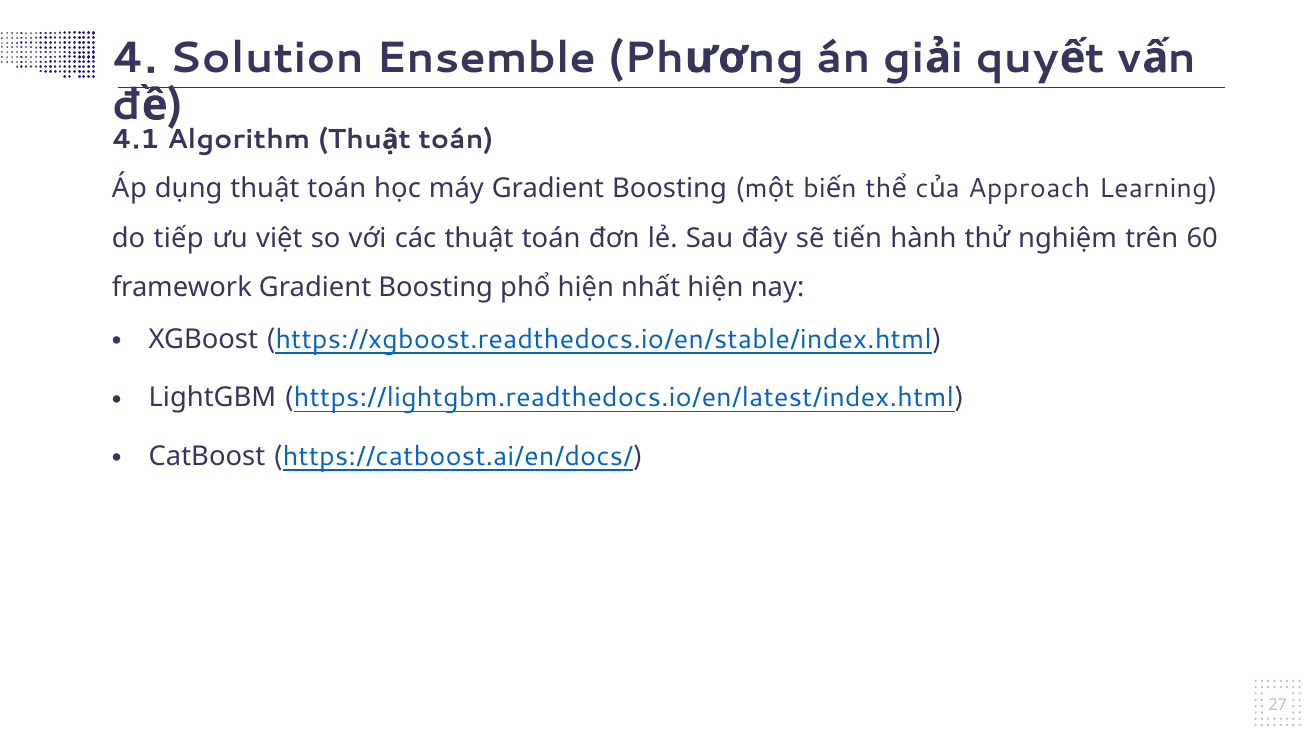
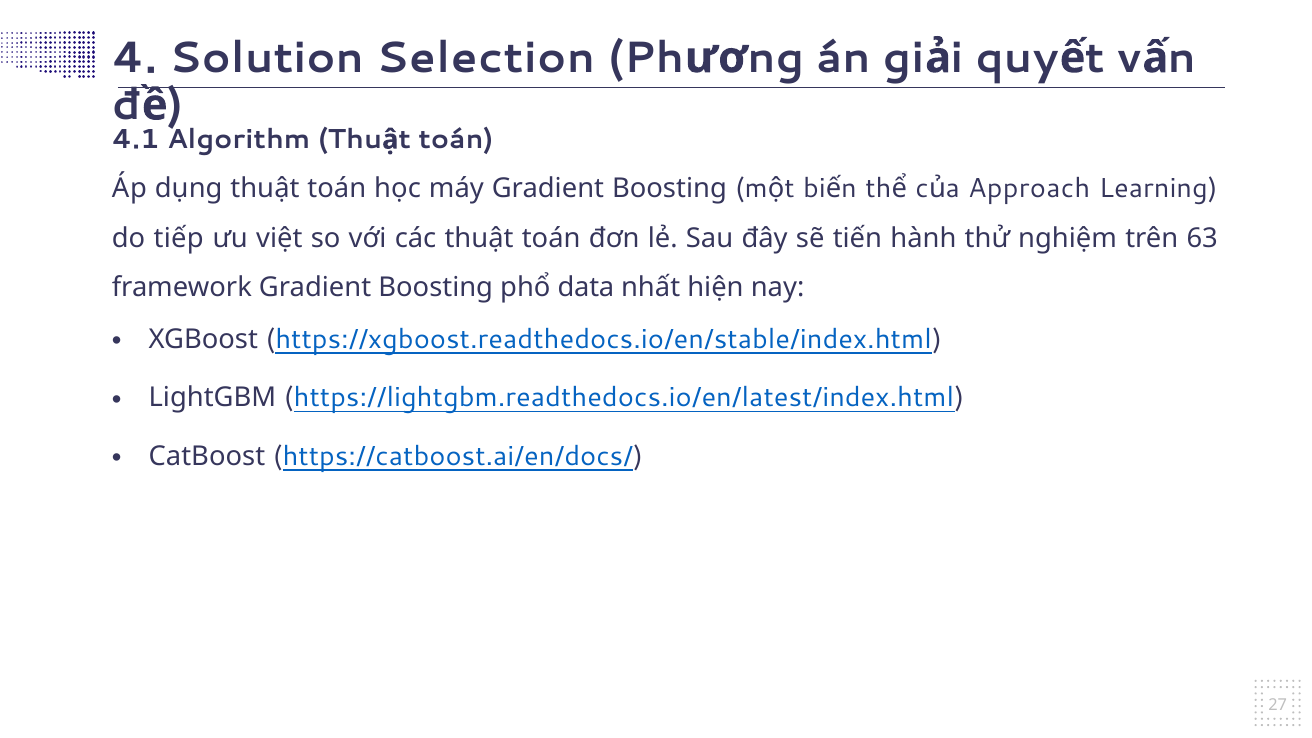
Ensemble: Ensemble -> Selection (486, 58)
60: 60 -> 63 (1202, 238)
phổ hiện: hiện -> data (586, 287)
